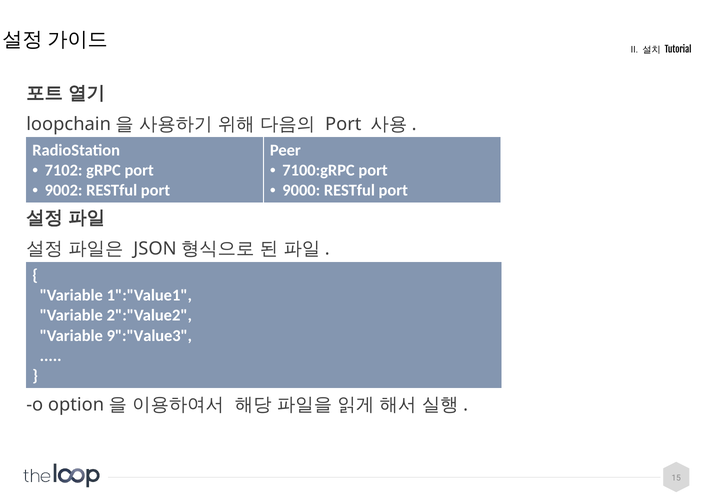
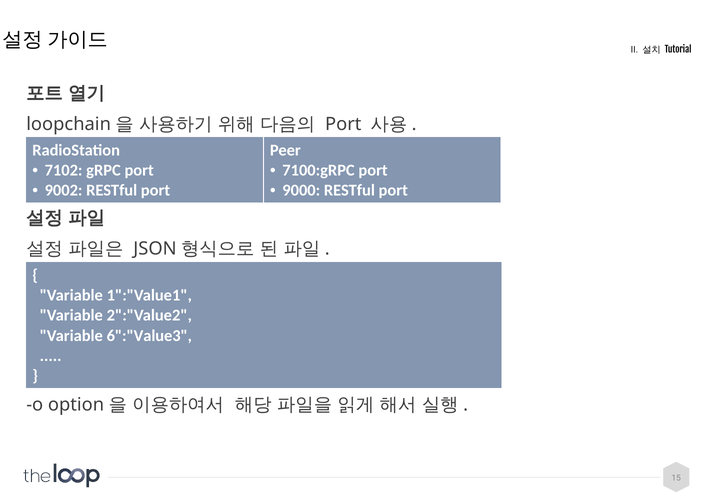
9":"Value3: 9":"Value3 -> 6":"Value3 (149, 335)
